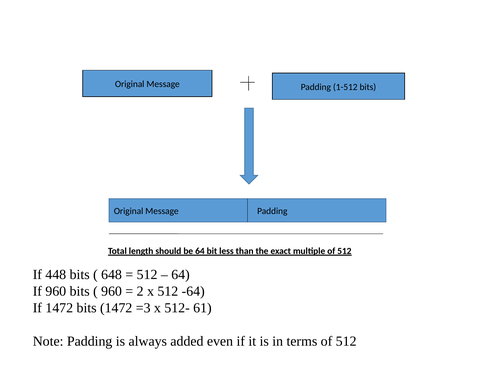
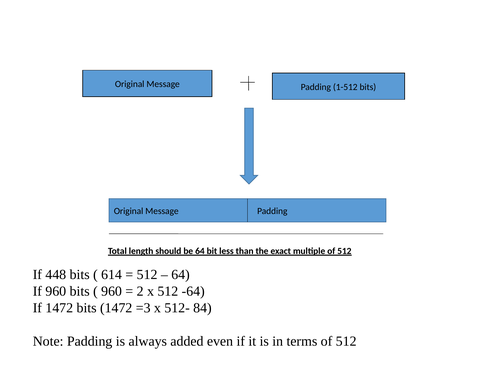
648: 648 -> 614 (112, 274)
61: 61 -> 84 (202, 308)
